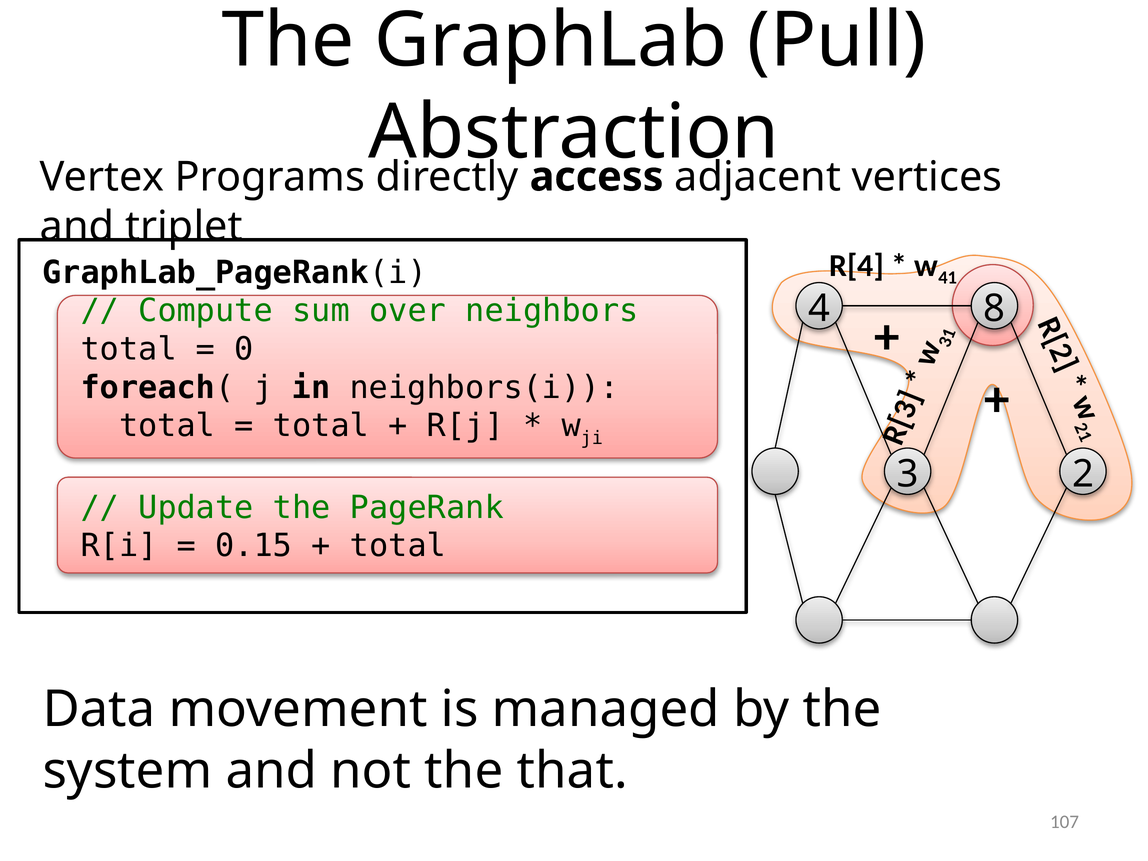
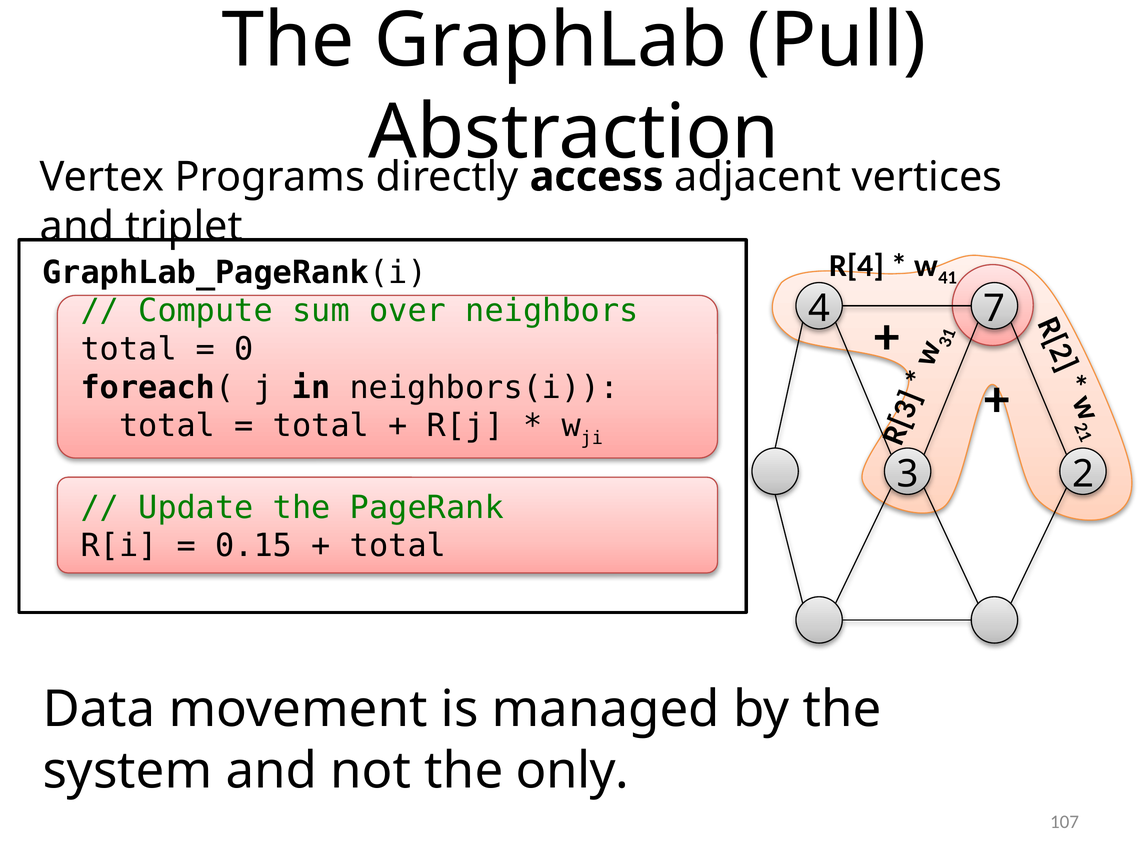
8: 8 -> 7 (994, 308)
that: that -> only (572, 771)
